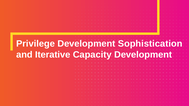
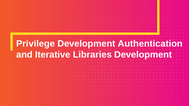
Sophistication: Sophistication -> Authentication (150, 44)
Capacity: Capacity -> Libraries (92, 55)
